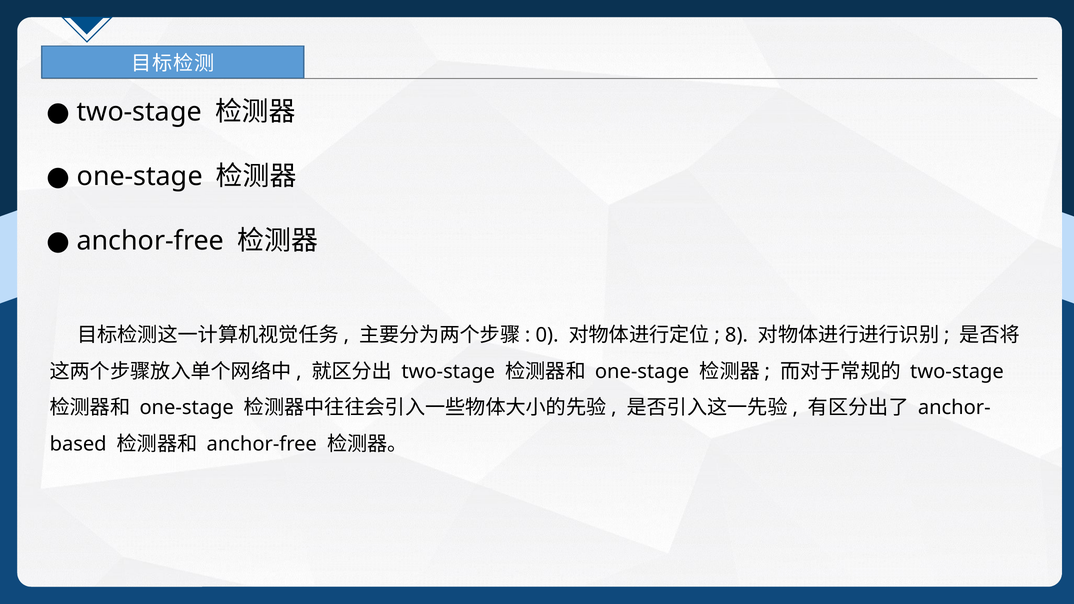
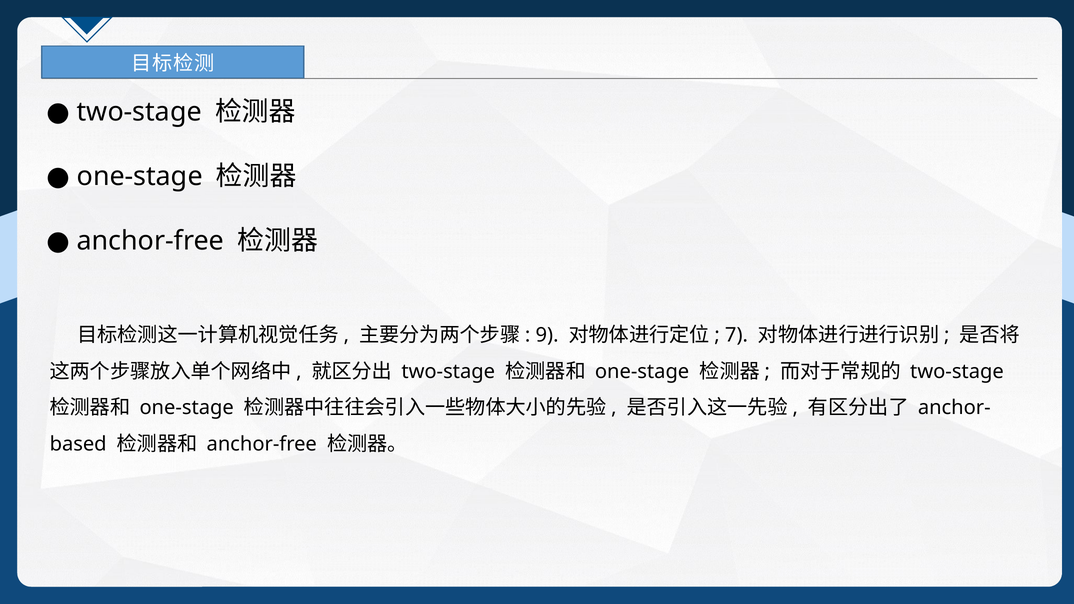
0: 0 -> 9 (547, 335)
8: 8 -> 7 (736, 335)
